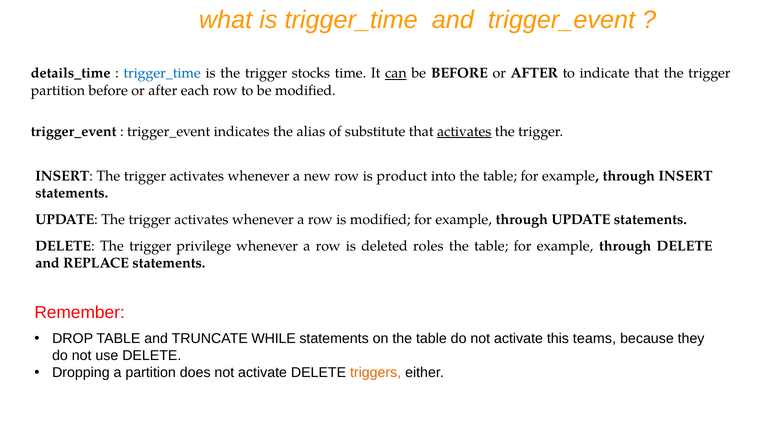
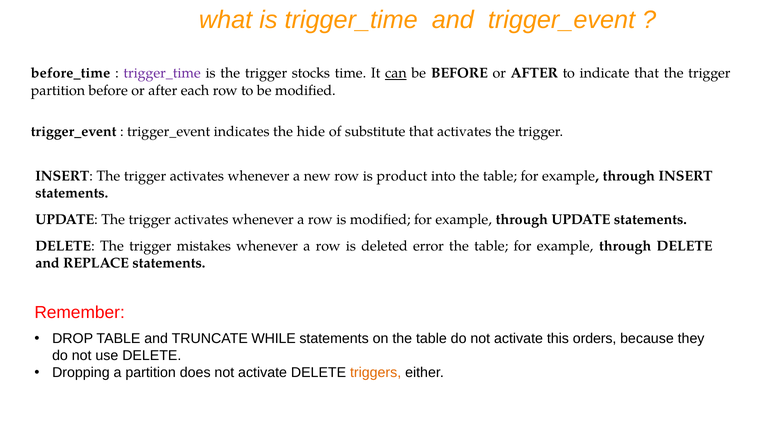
details_time: details_time -> before_time (71, 73)
trigger_time colour: blue -> purple (162, 73)
alias: alias -> hide (311, 131)
activates underline: present -> none (464, 131)
privilege: privilege -> mistakes (204, 246)
roles: roles -> error (428, 246)
teams: teams -> orders (595, 339)
